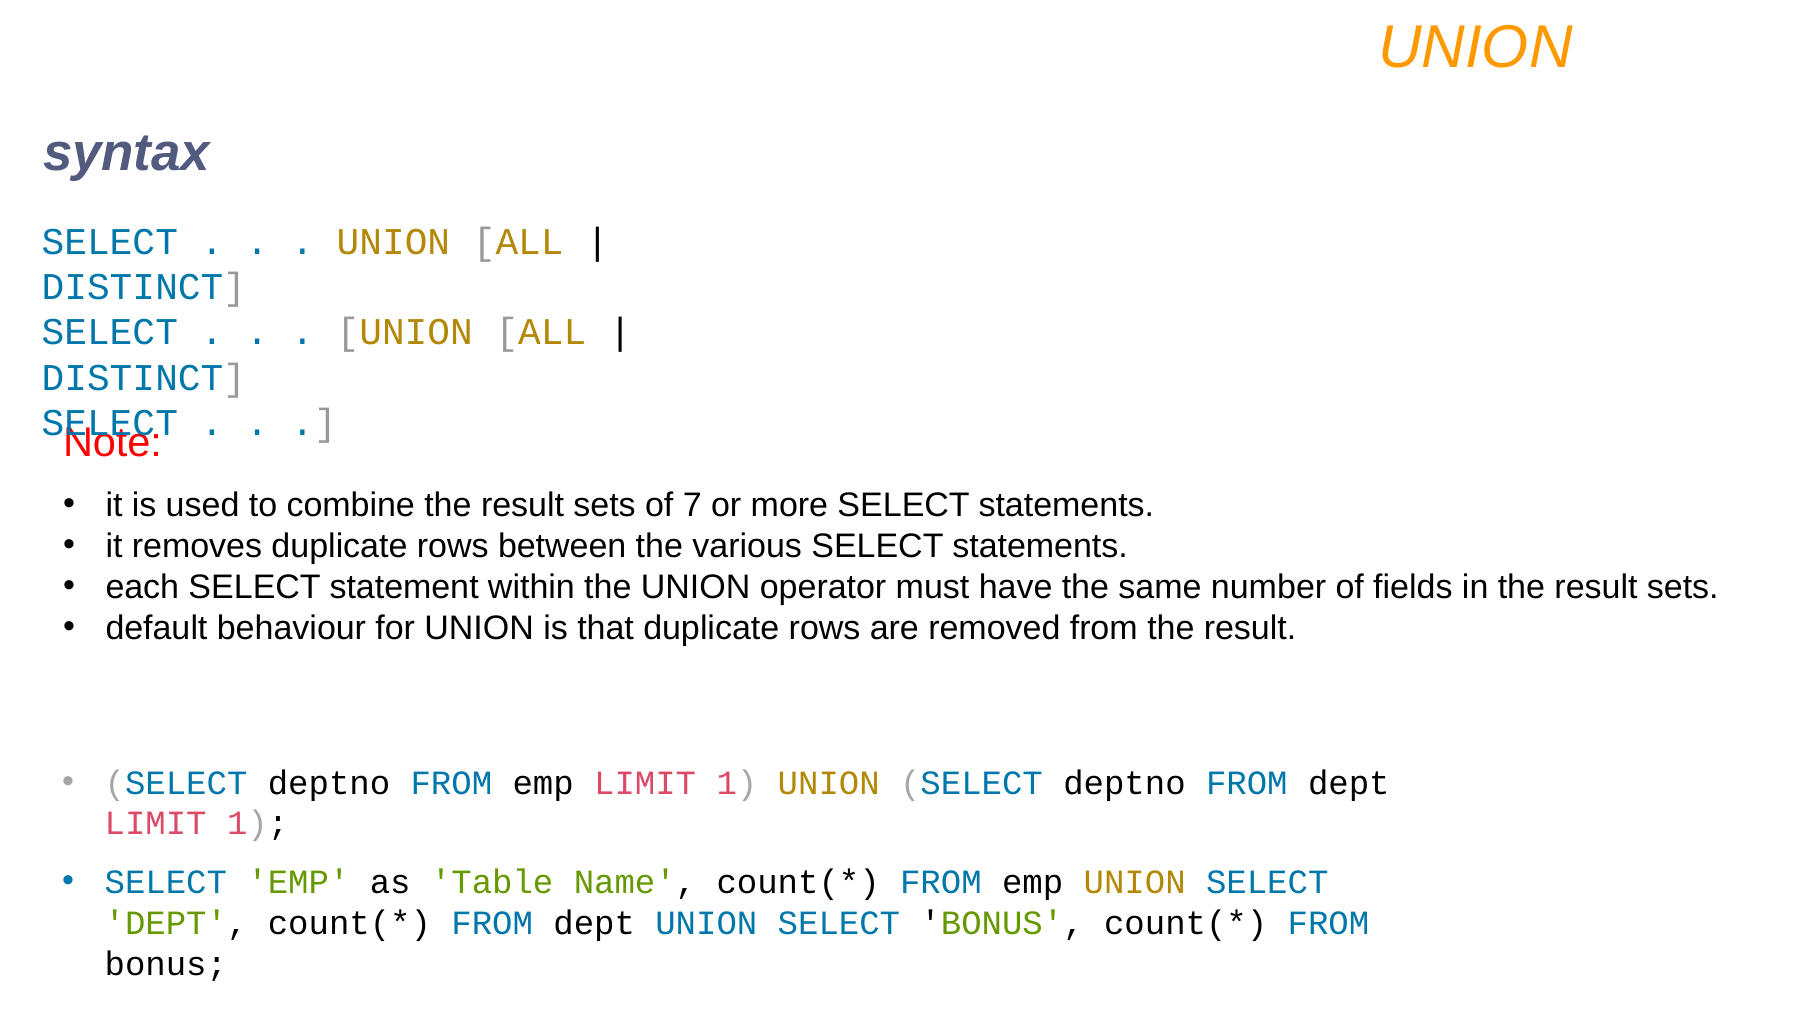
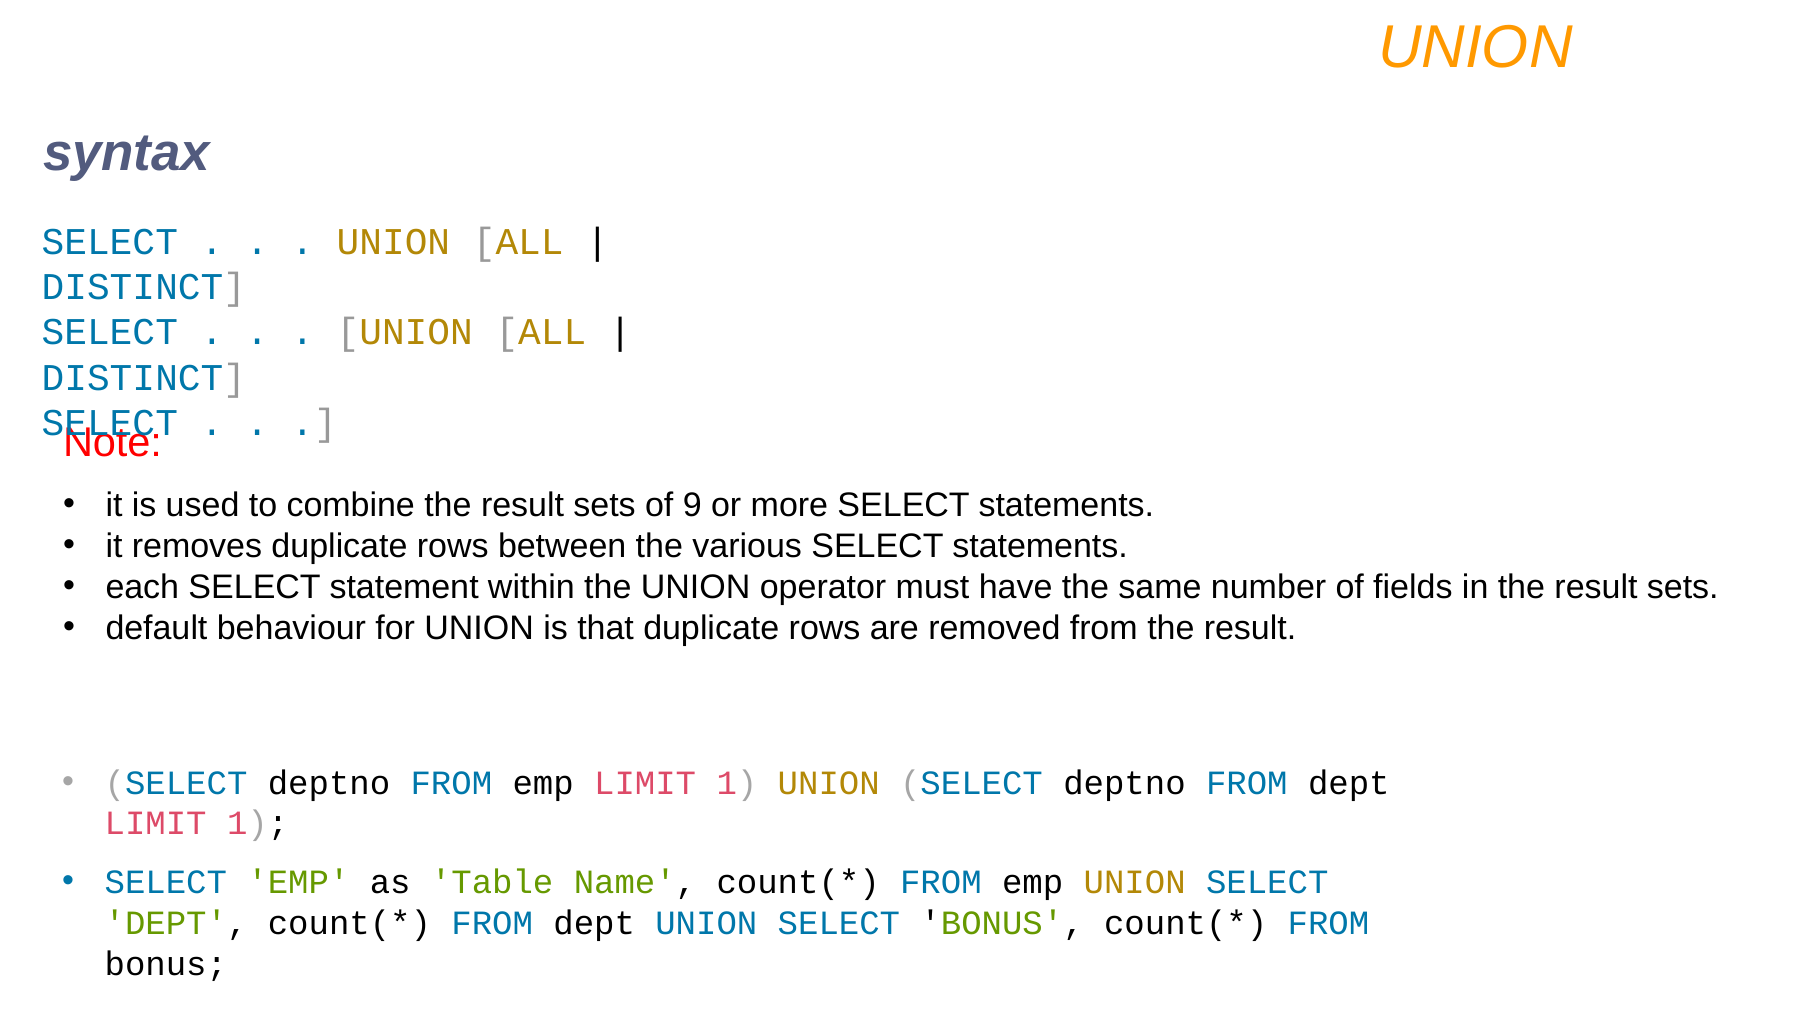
7: 7 -> 9 (692, 505)
